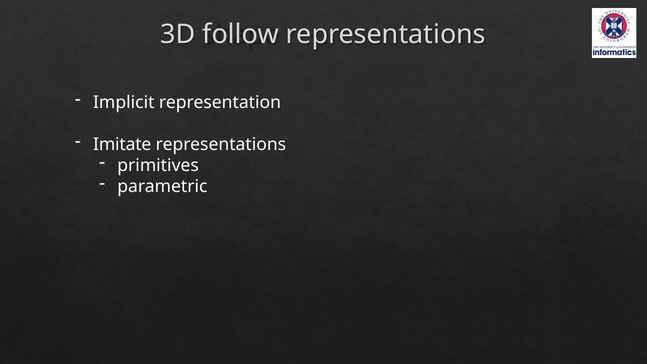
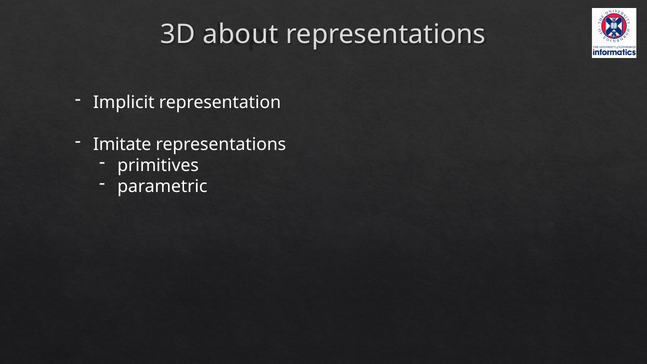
follow: follow -> about (240, 34)
